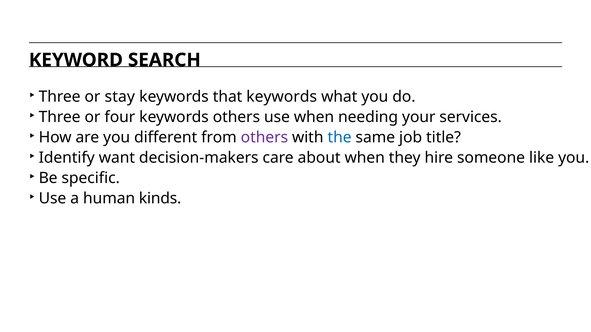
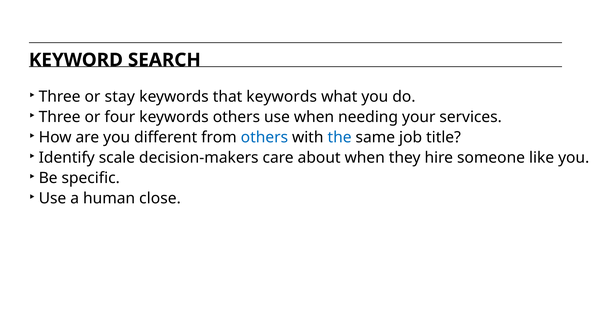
others colour: purple -> blue (264, 137)
want: want -> scale (117, 158)
kinds: kinds -> close (160, 198)
